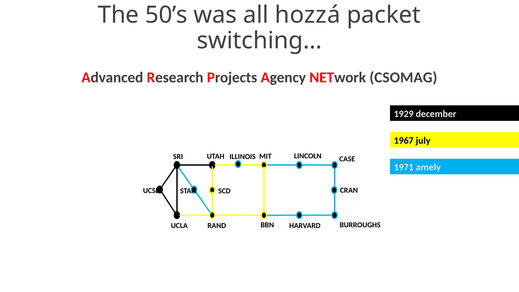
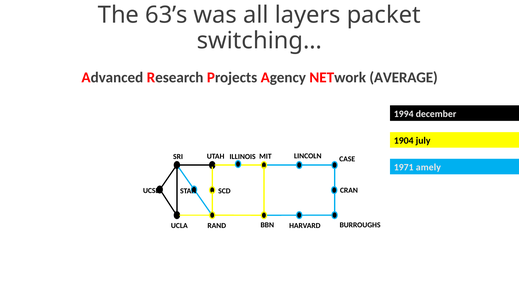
50’s: 50’s -> 63’s (166, 15)
hozzá: hozzá -> layers (308, 15)
CSOMAG: CSOMAG -> AVERAGE (404, 77)
1929: 1929 -> 1994 (404, 114)
1967: 1967 -> 1904 (404, 141)
